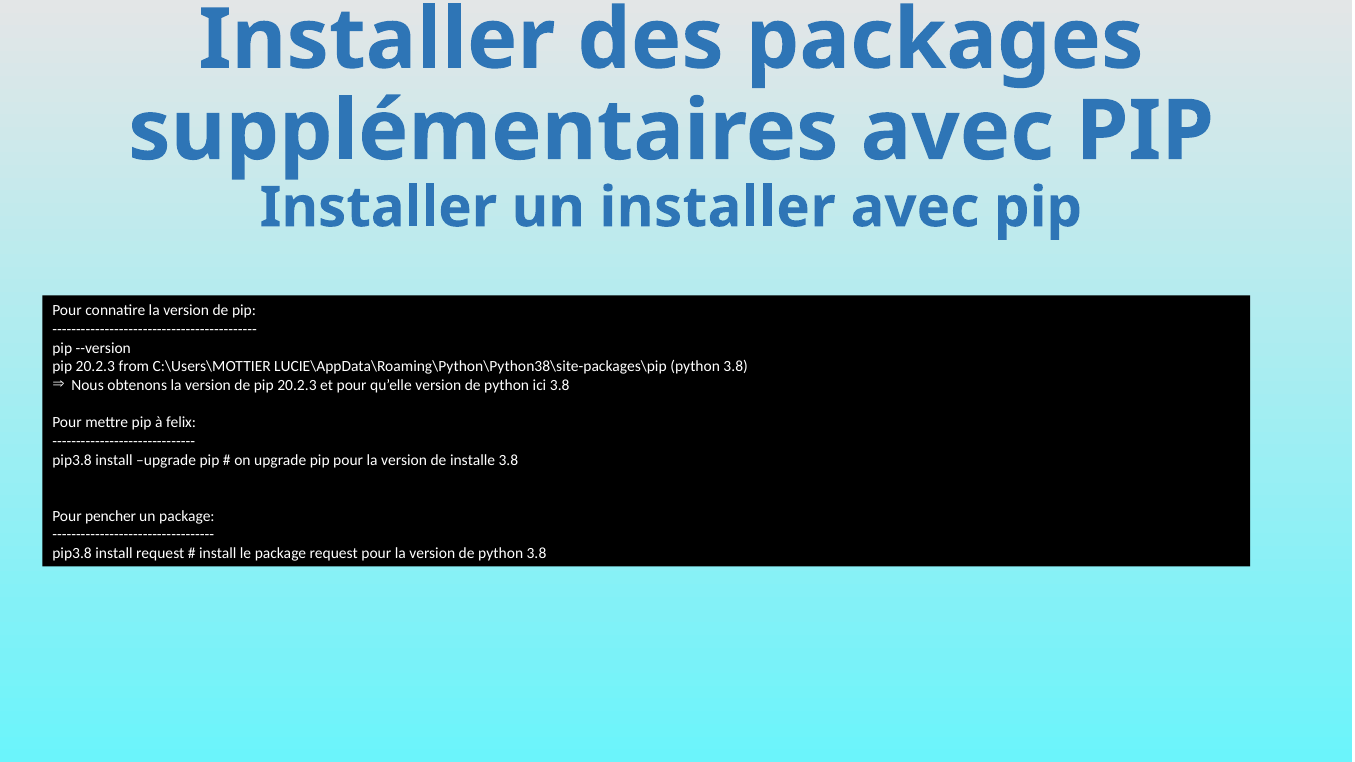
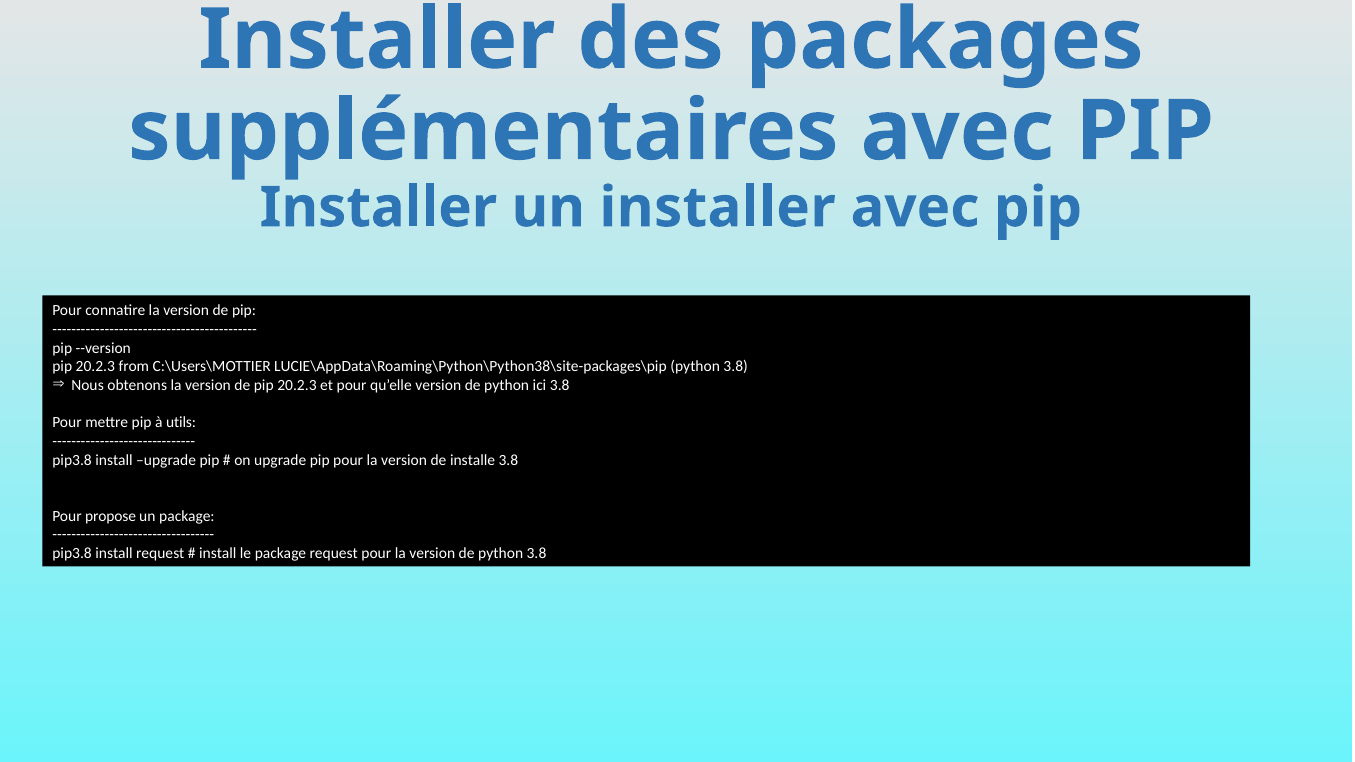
felix: felix -> utils (181, 423)
pencher: pencher -> propose (111, 516)
